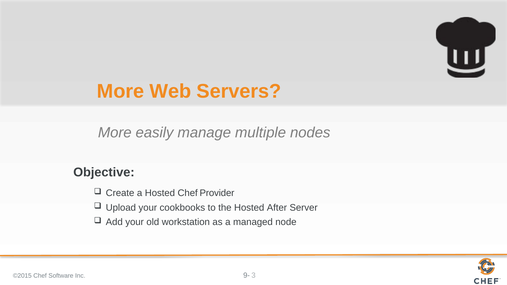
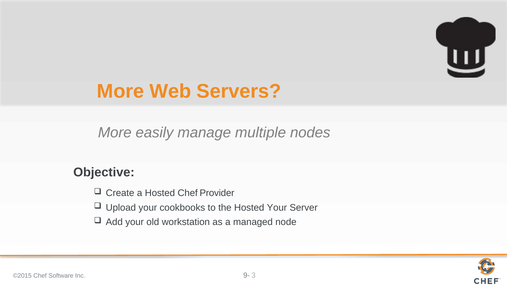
Hosted After: After -> Your (277, 208)
